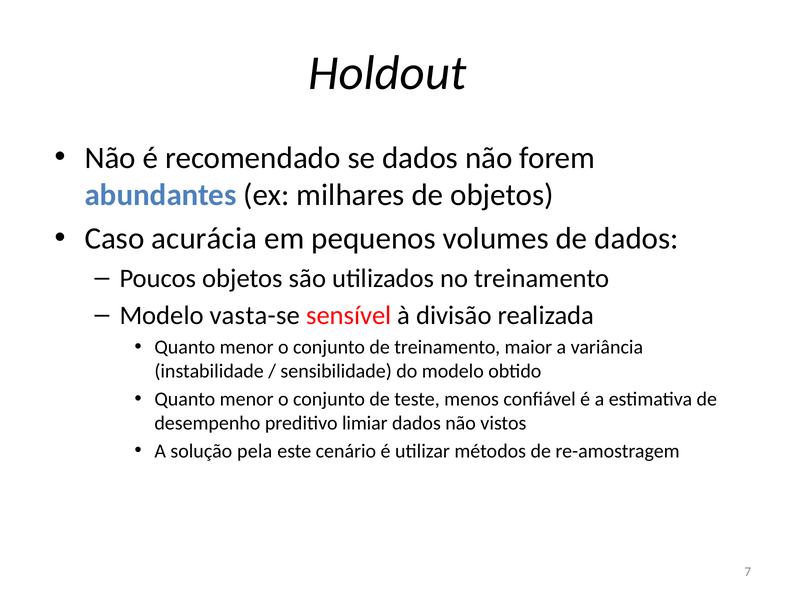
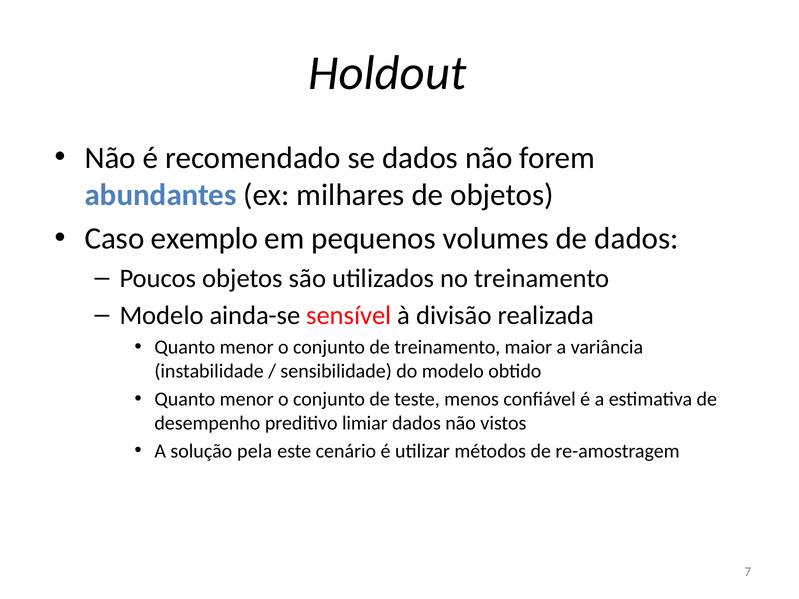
acurácia: acurácia -> exemplo (204, 239)
vasta-se: vasta-se -> ainda-se (255, 316)
